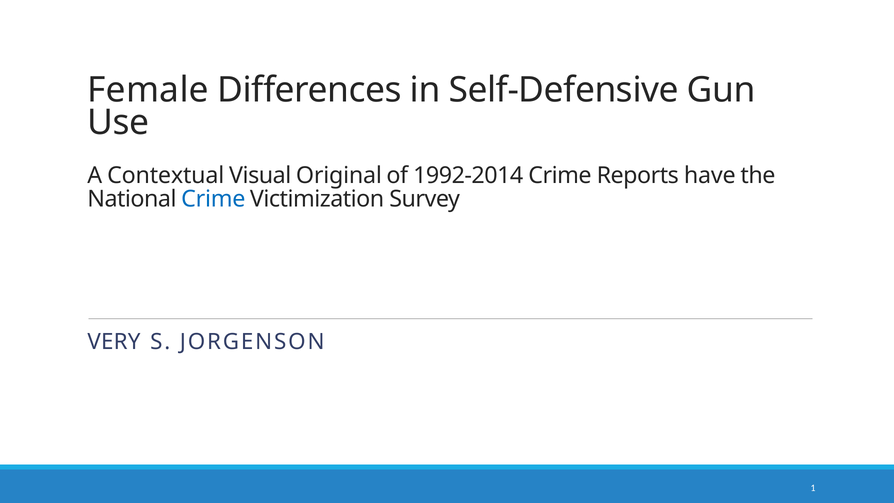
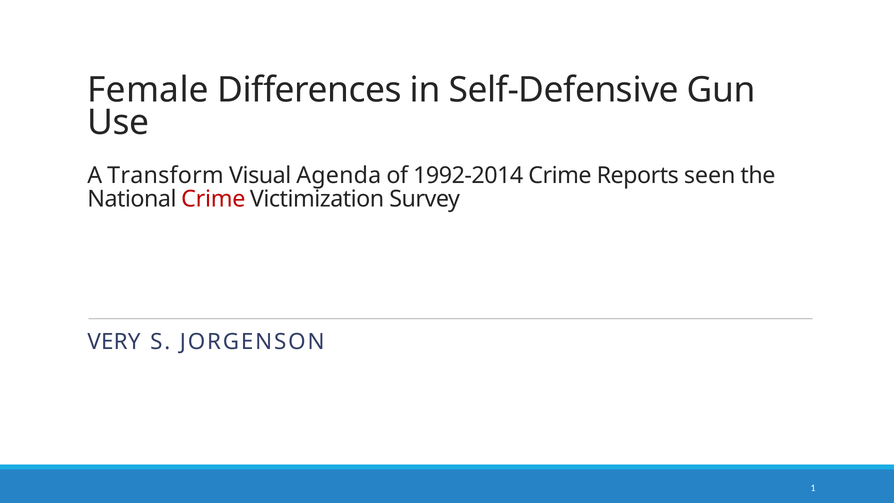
Contextual: Contextual -> Transform (165, 175)
Original: Original -> Agenda (339, 175)
have: have -> seen (710, 175)
Crime colour: blue -> red (213, 199)
